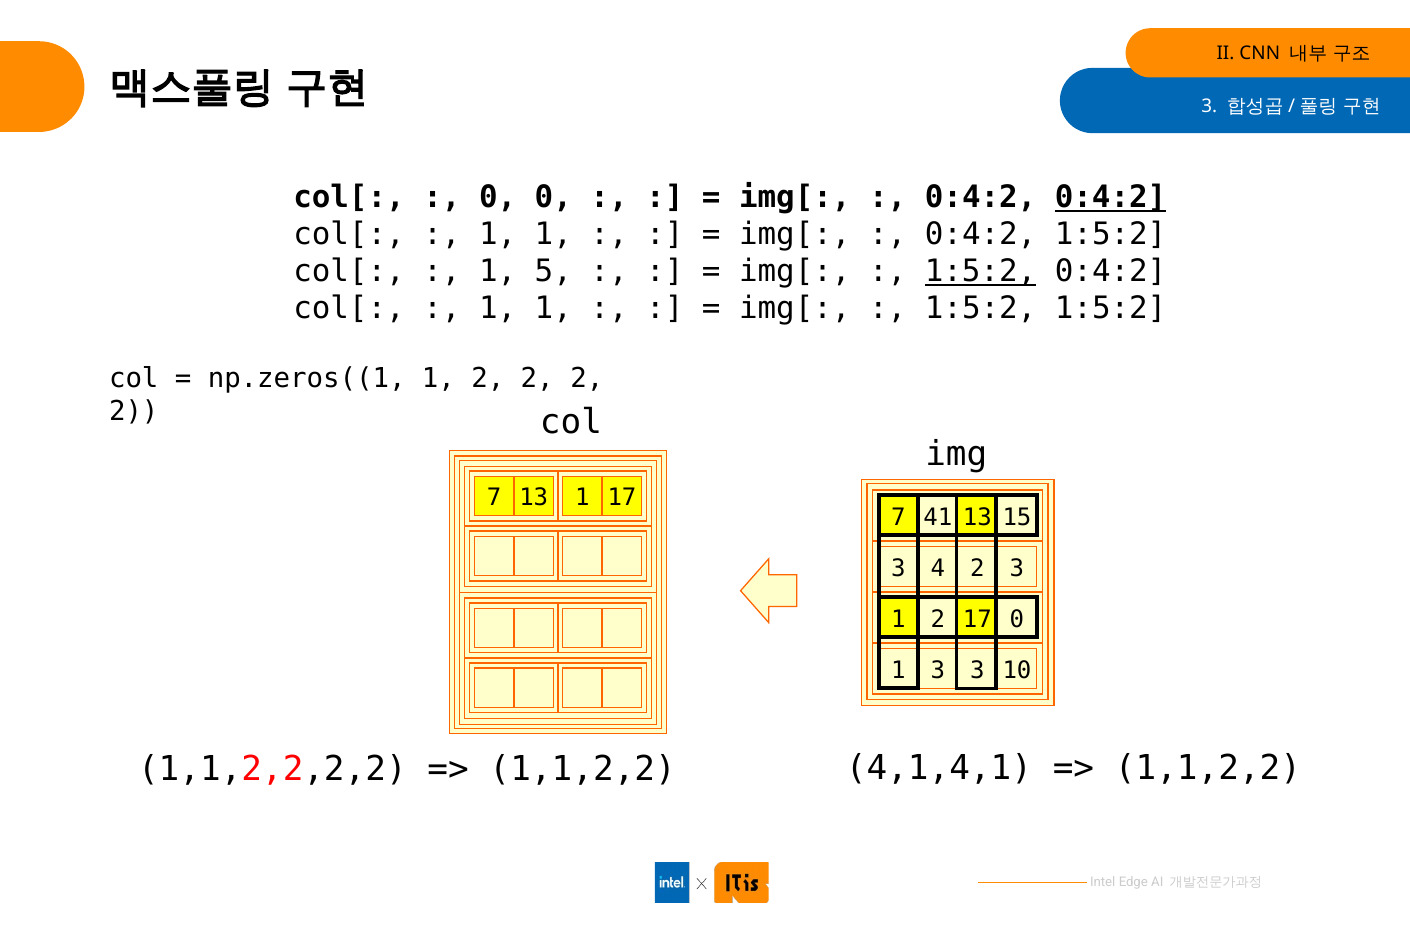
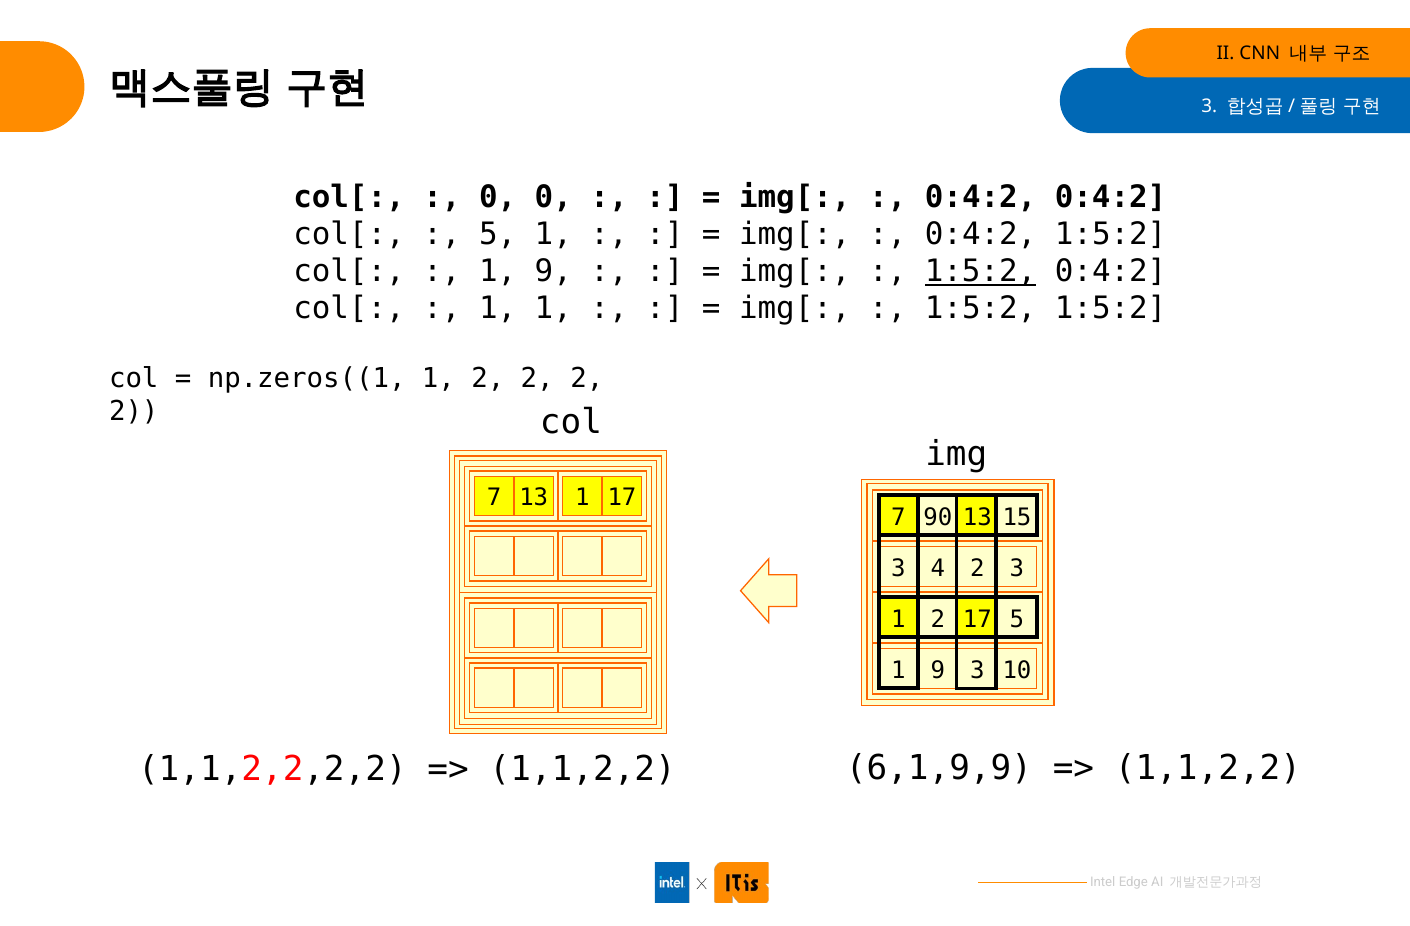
0:4:2 underline: present -> none (1111, 197)
1: 1 -> 5 (498, 234)
5: 5 -> 9 (553, 271)
41: 41 -> 90 (938, 517)
17 0: 0 -> 5 (1017, 619)
3: 3 -> 9 (938, 670)
4,1,4,1: 4,1,4,1 -> 6,1,9,9 (939, 768)
